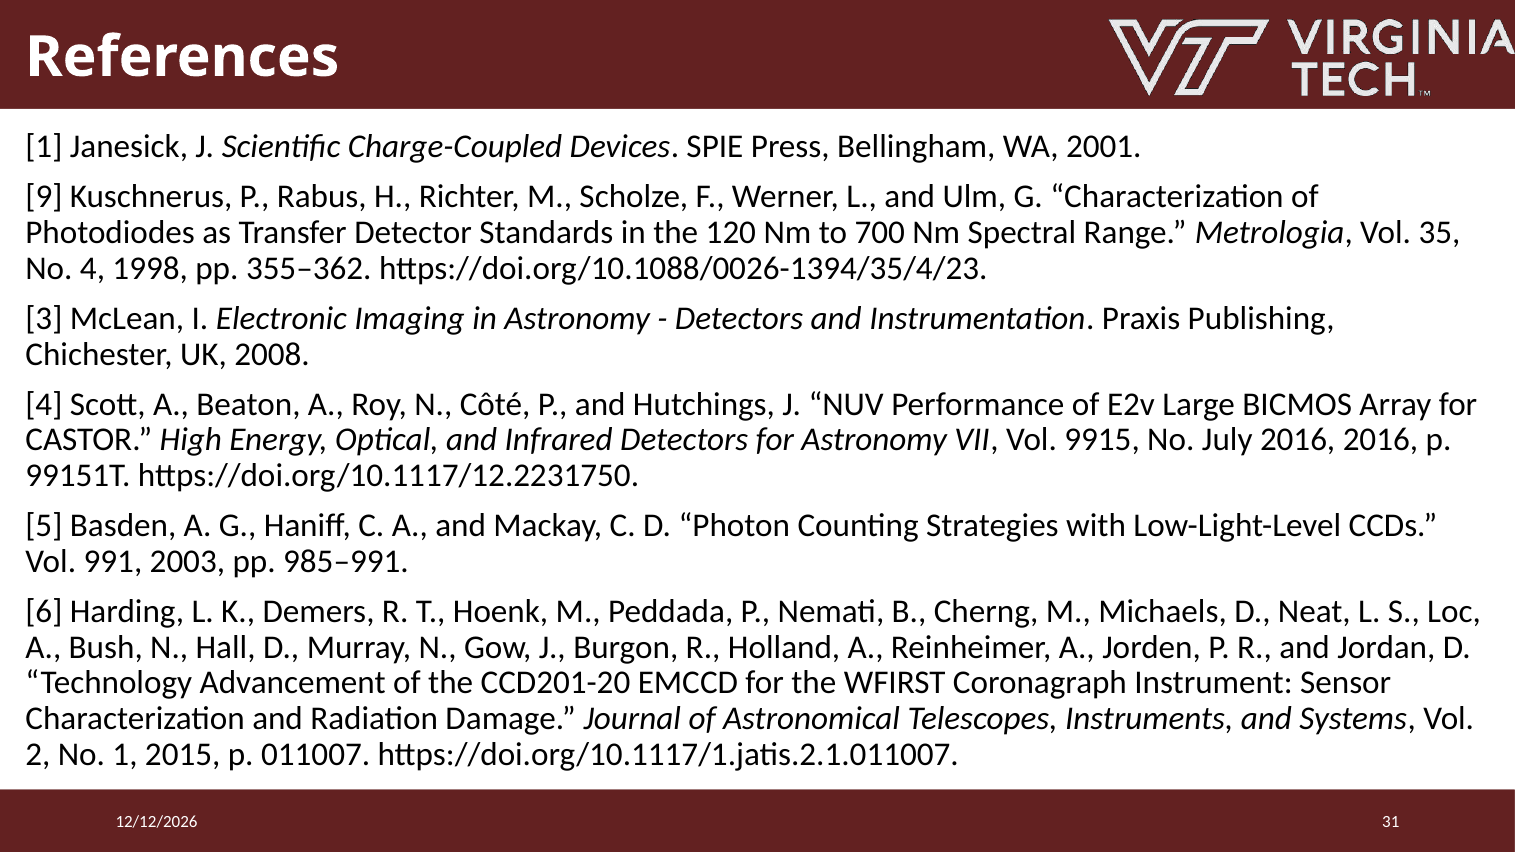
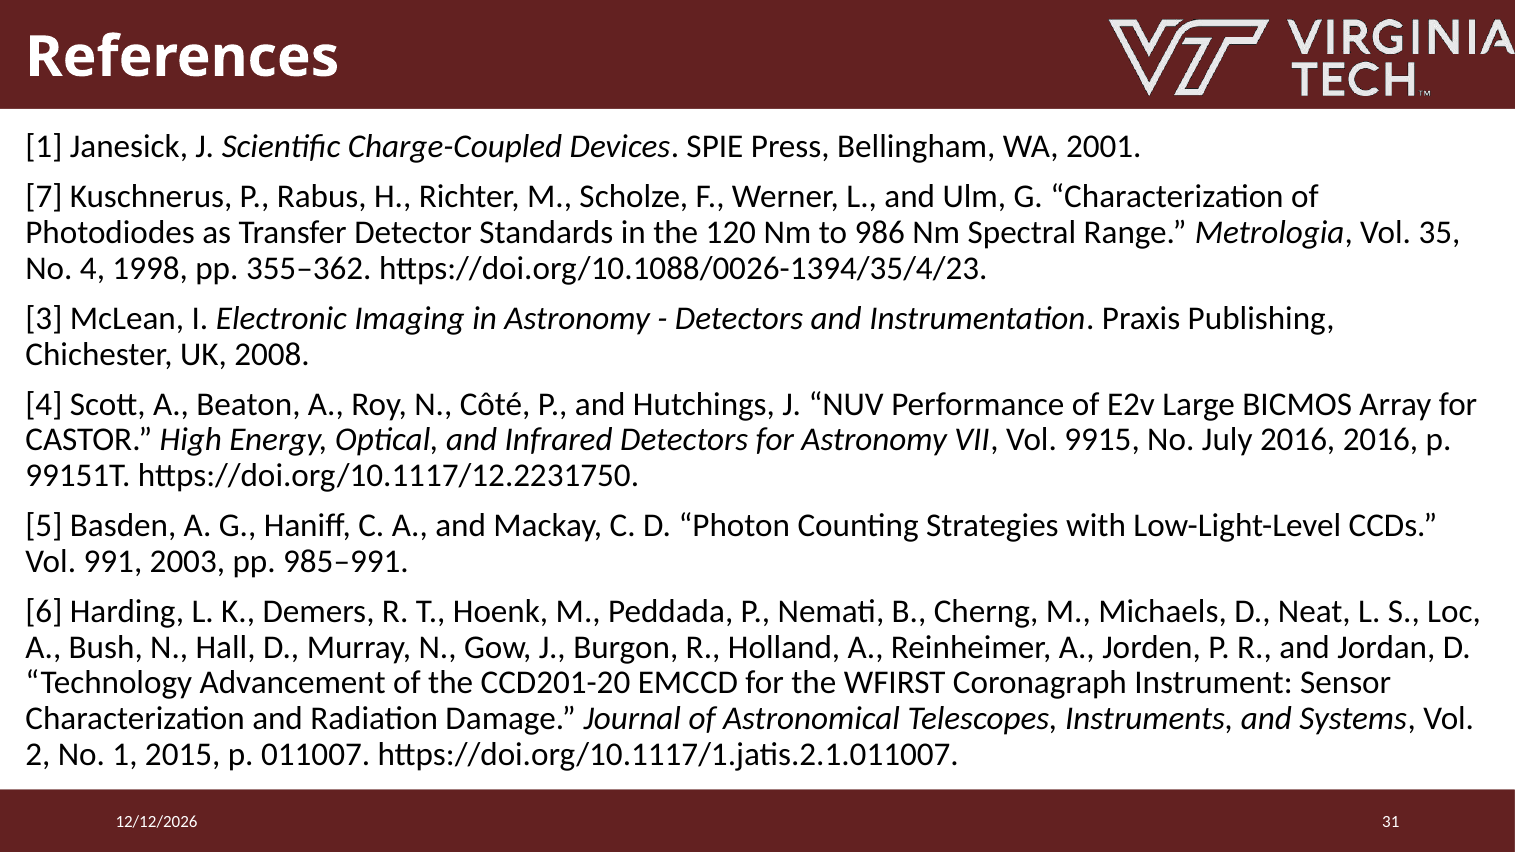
9: 9 -> 7 (44, 197)
700: 700 -> 986 (880, 233)
